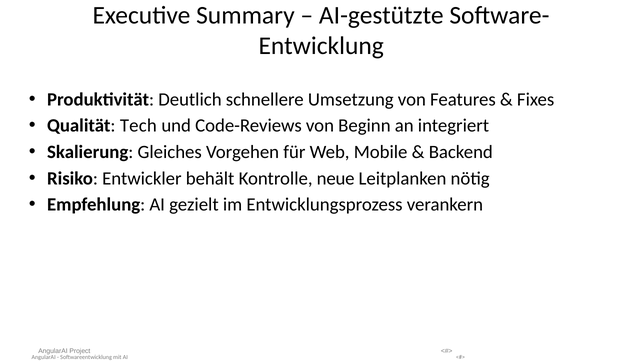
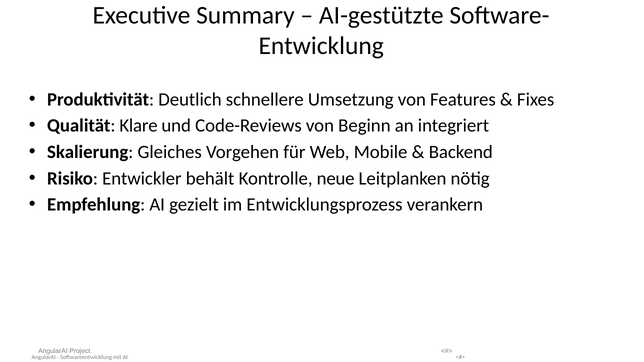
Tech: Tech -> Klare (139, 126)
